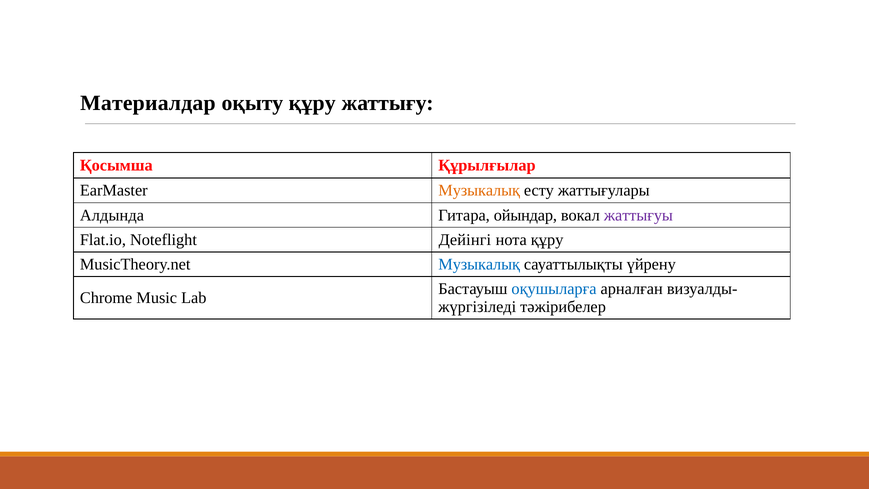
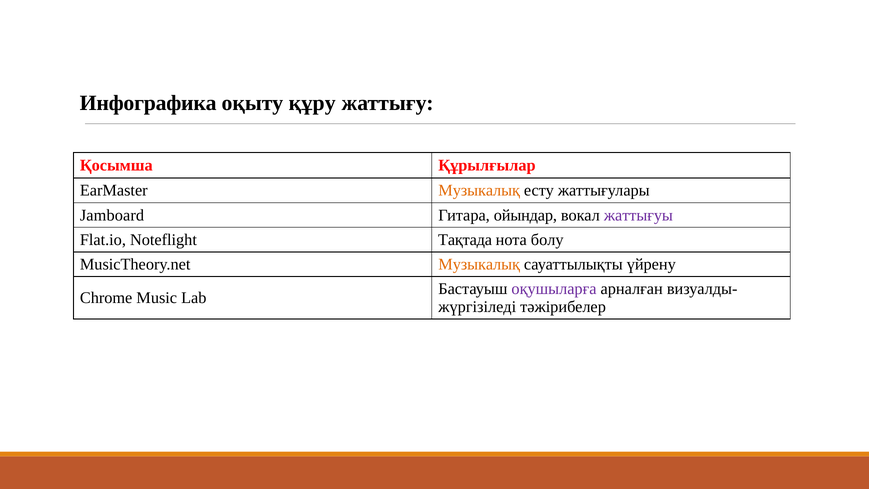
Материалдар: Материалдар -> Инфографика (148, 103)
Алдында: Алдында -> Jamboard (112, 215)
Дейінгі: Дейінгі -> Тақтада (465, 240)
нота құру: құру -> болу (547, 240)
Музыкалық colour: blue -> orange (479, 264)
оқушыларға colour: blue -> purple (554, 289)
